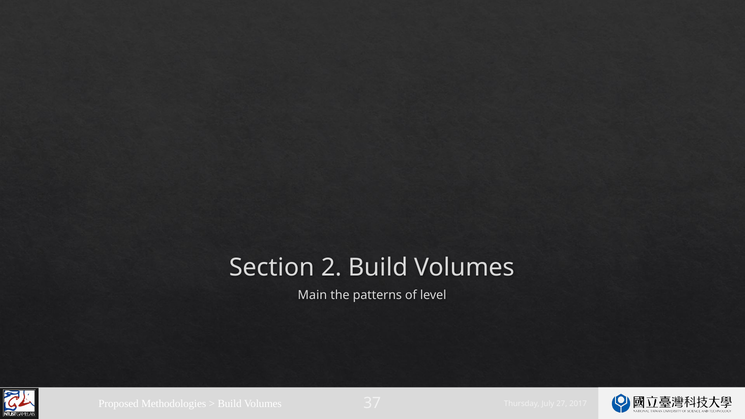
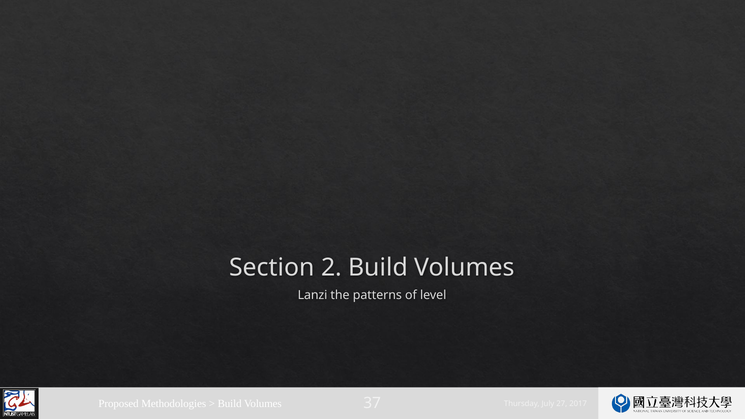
Main: Main -> Lanzi (313, 295)
